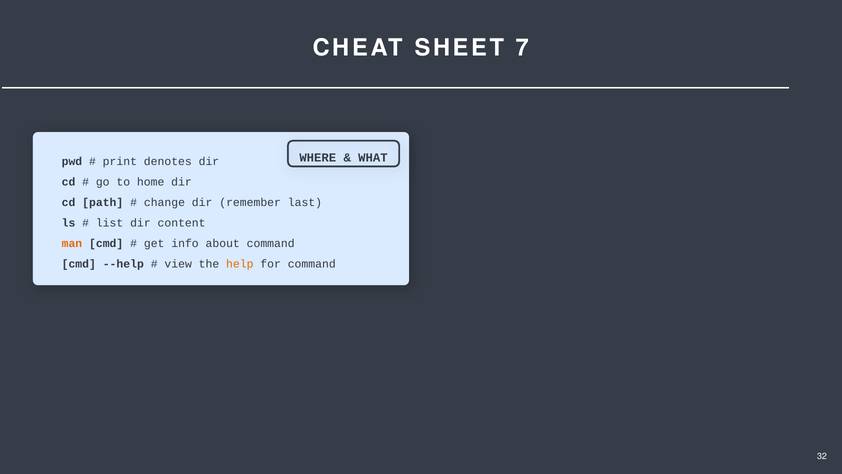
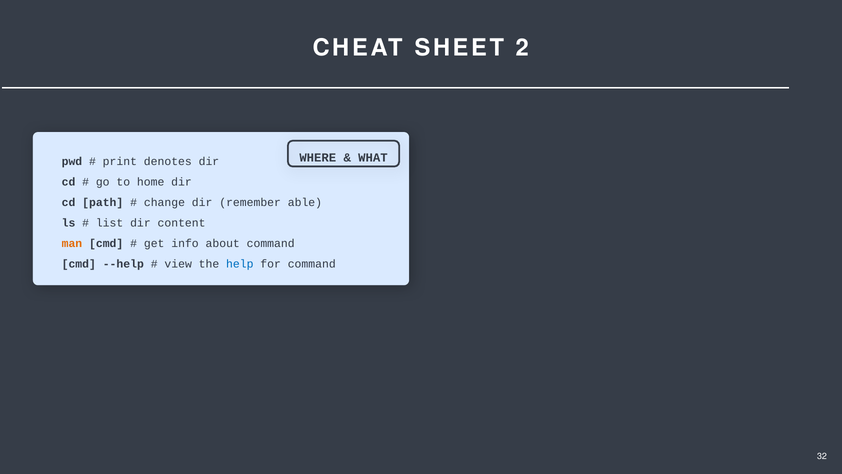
7: 7 -> 2 (523, 48)
last: last -> able (305, 202)
help colour: orange -> blue (240, 264)
